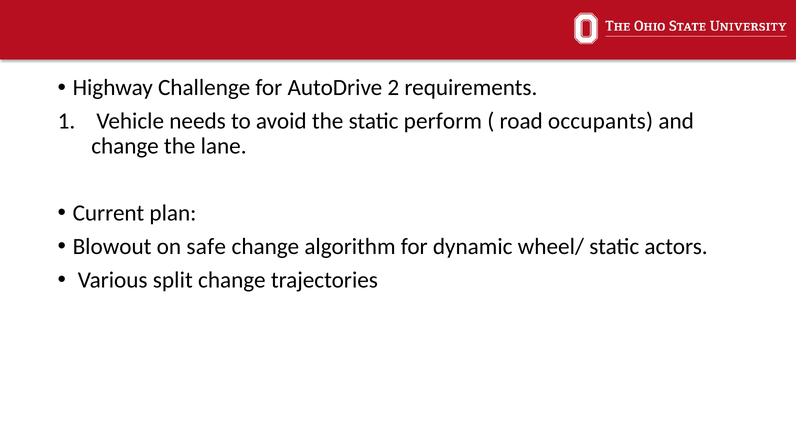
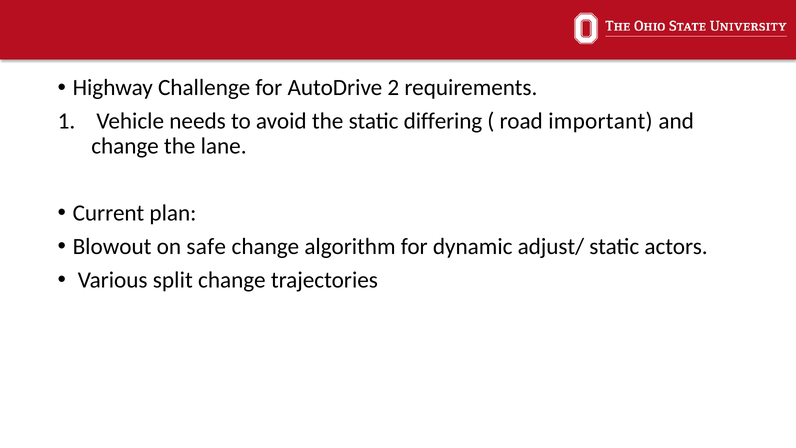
perform: perform -> differing (443, 121)
occupants: occupants -> important (600, 121)
wheel/: wheel/ -> adjust/ (551, 246)
